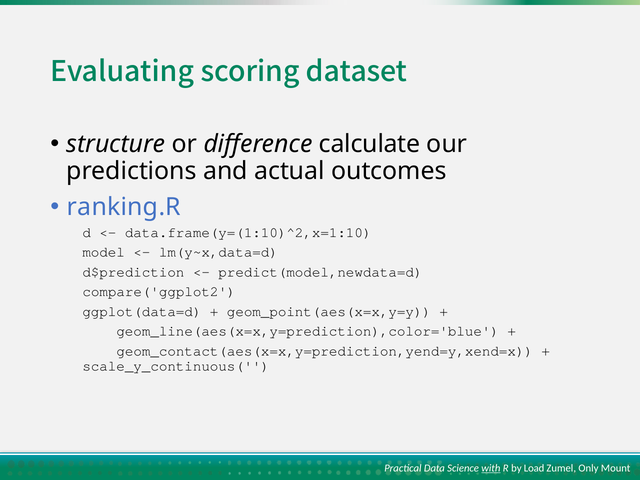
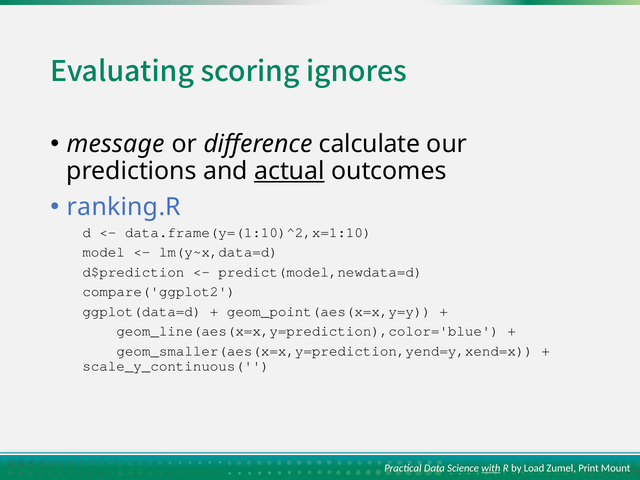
dataset: dataset -> ignores (356, 72)
structure: structure -> message (116, 144)
actual underline: none -> present (289, 171)
geom_contact(aes(x=x,y=prediction,yend=y,xend=x: geom_contact(aes(x=x,y=prediction,yend=y,xend=x -> geom_smaller(aes(x=x,y=prediction,yend=y,xend=x (325, 351)
Only: Only -> Print (589, 468)
